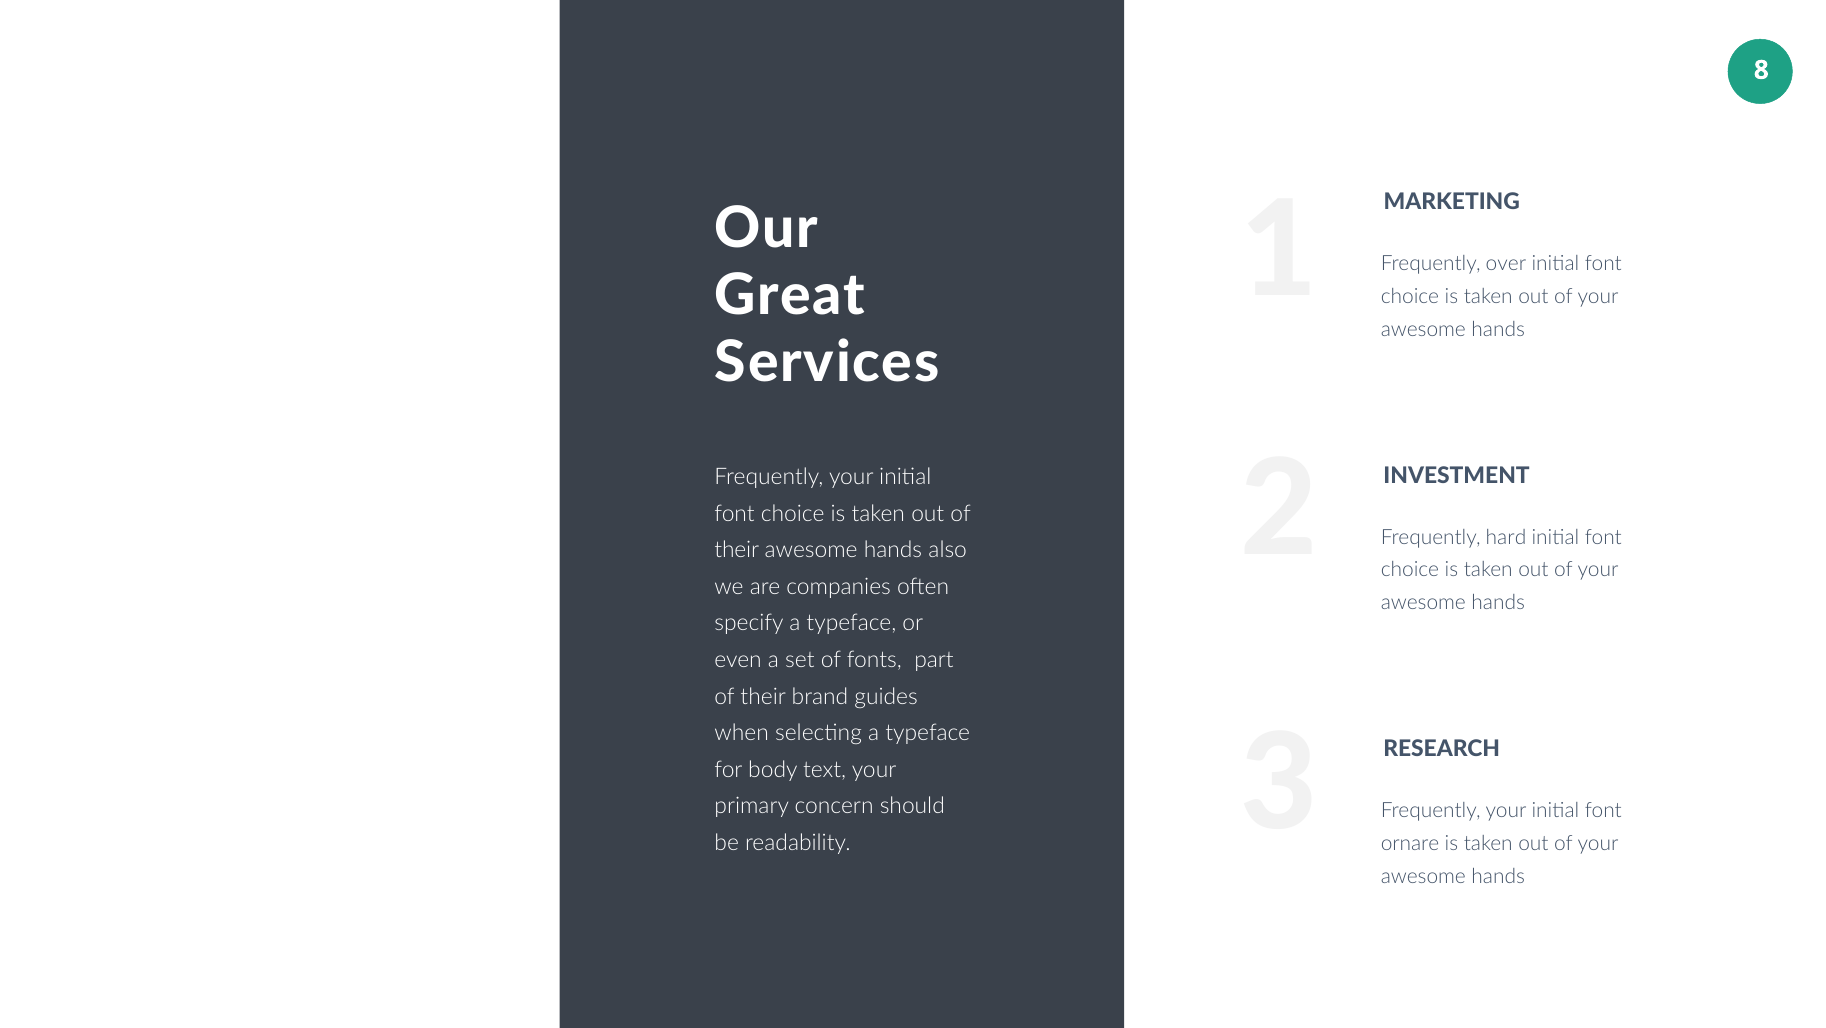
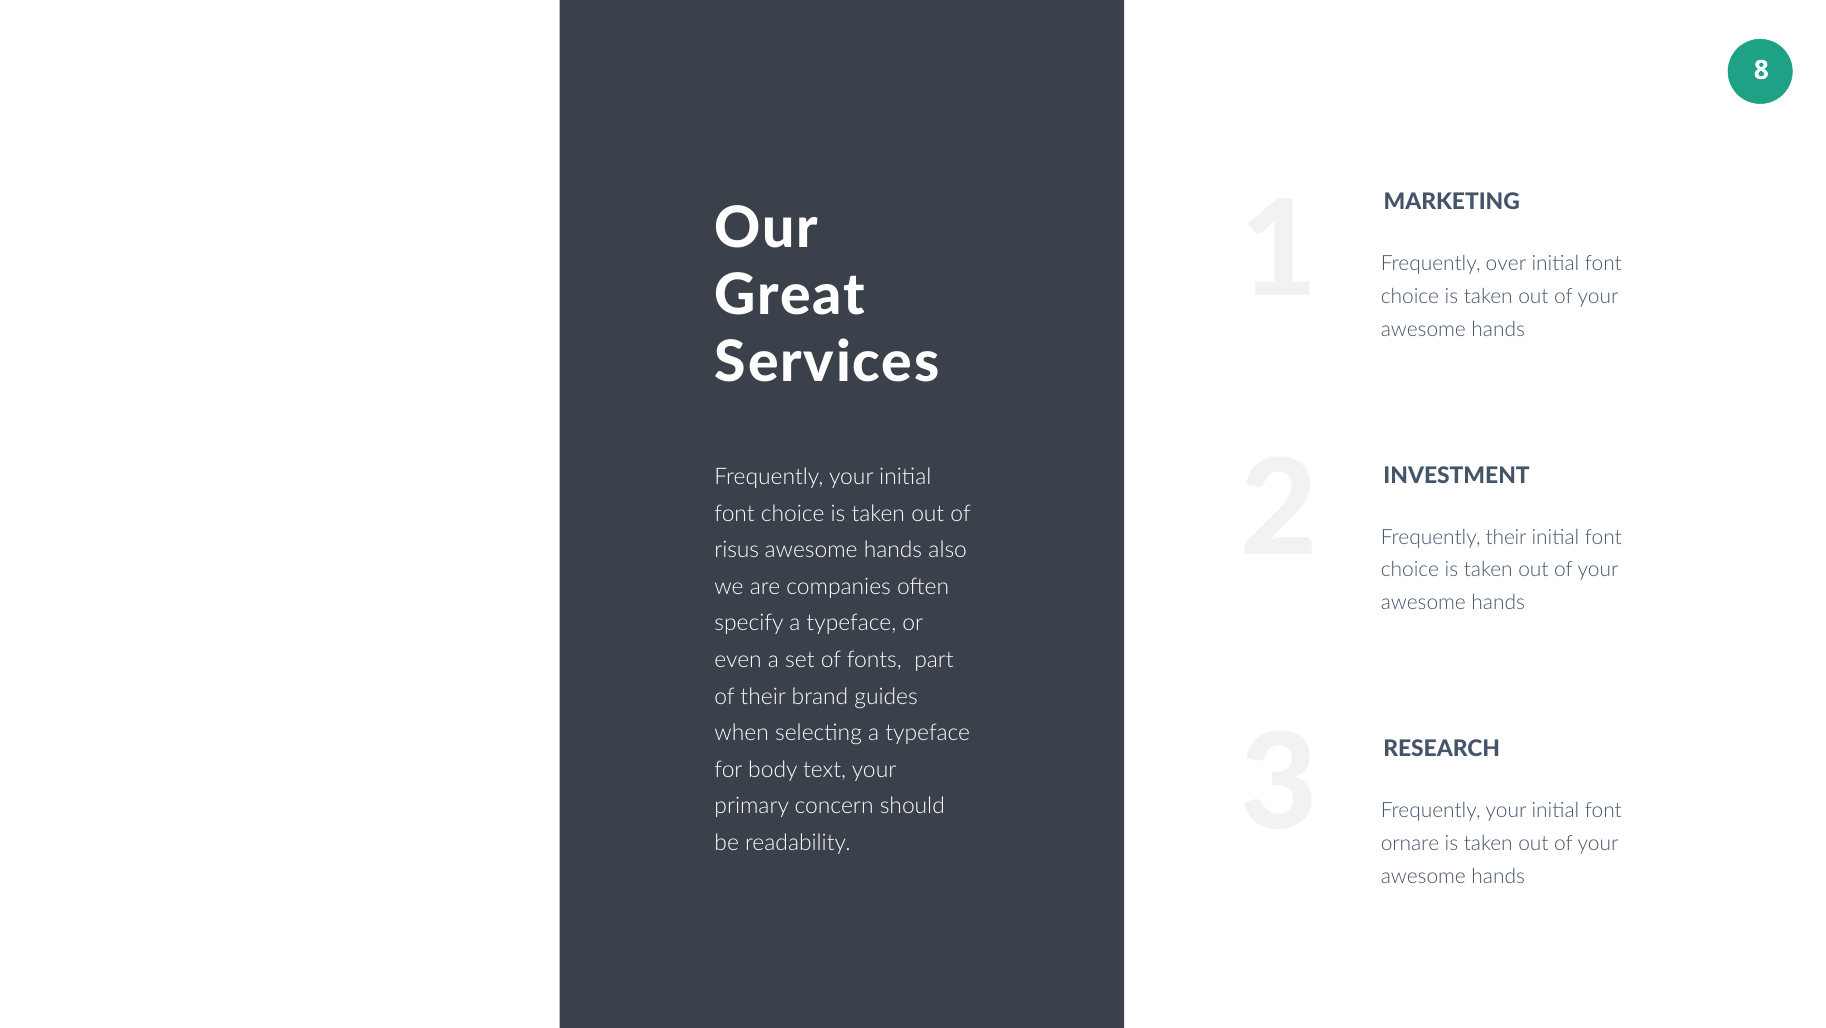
Frequently hard: hard -> their (1506, 537)
their: their -> risus (737, 550)
